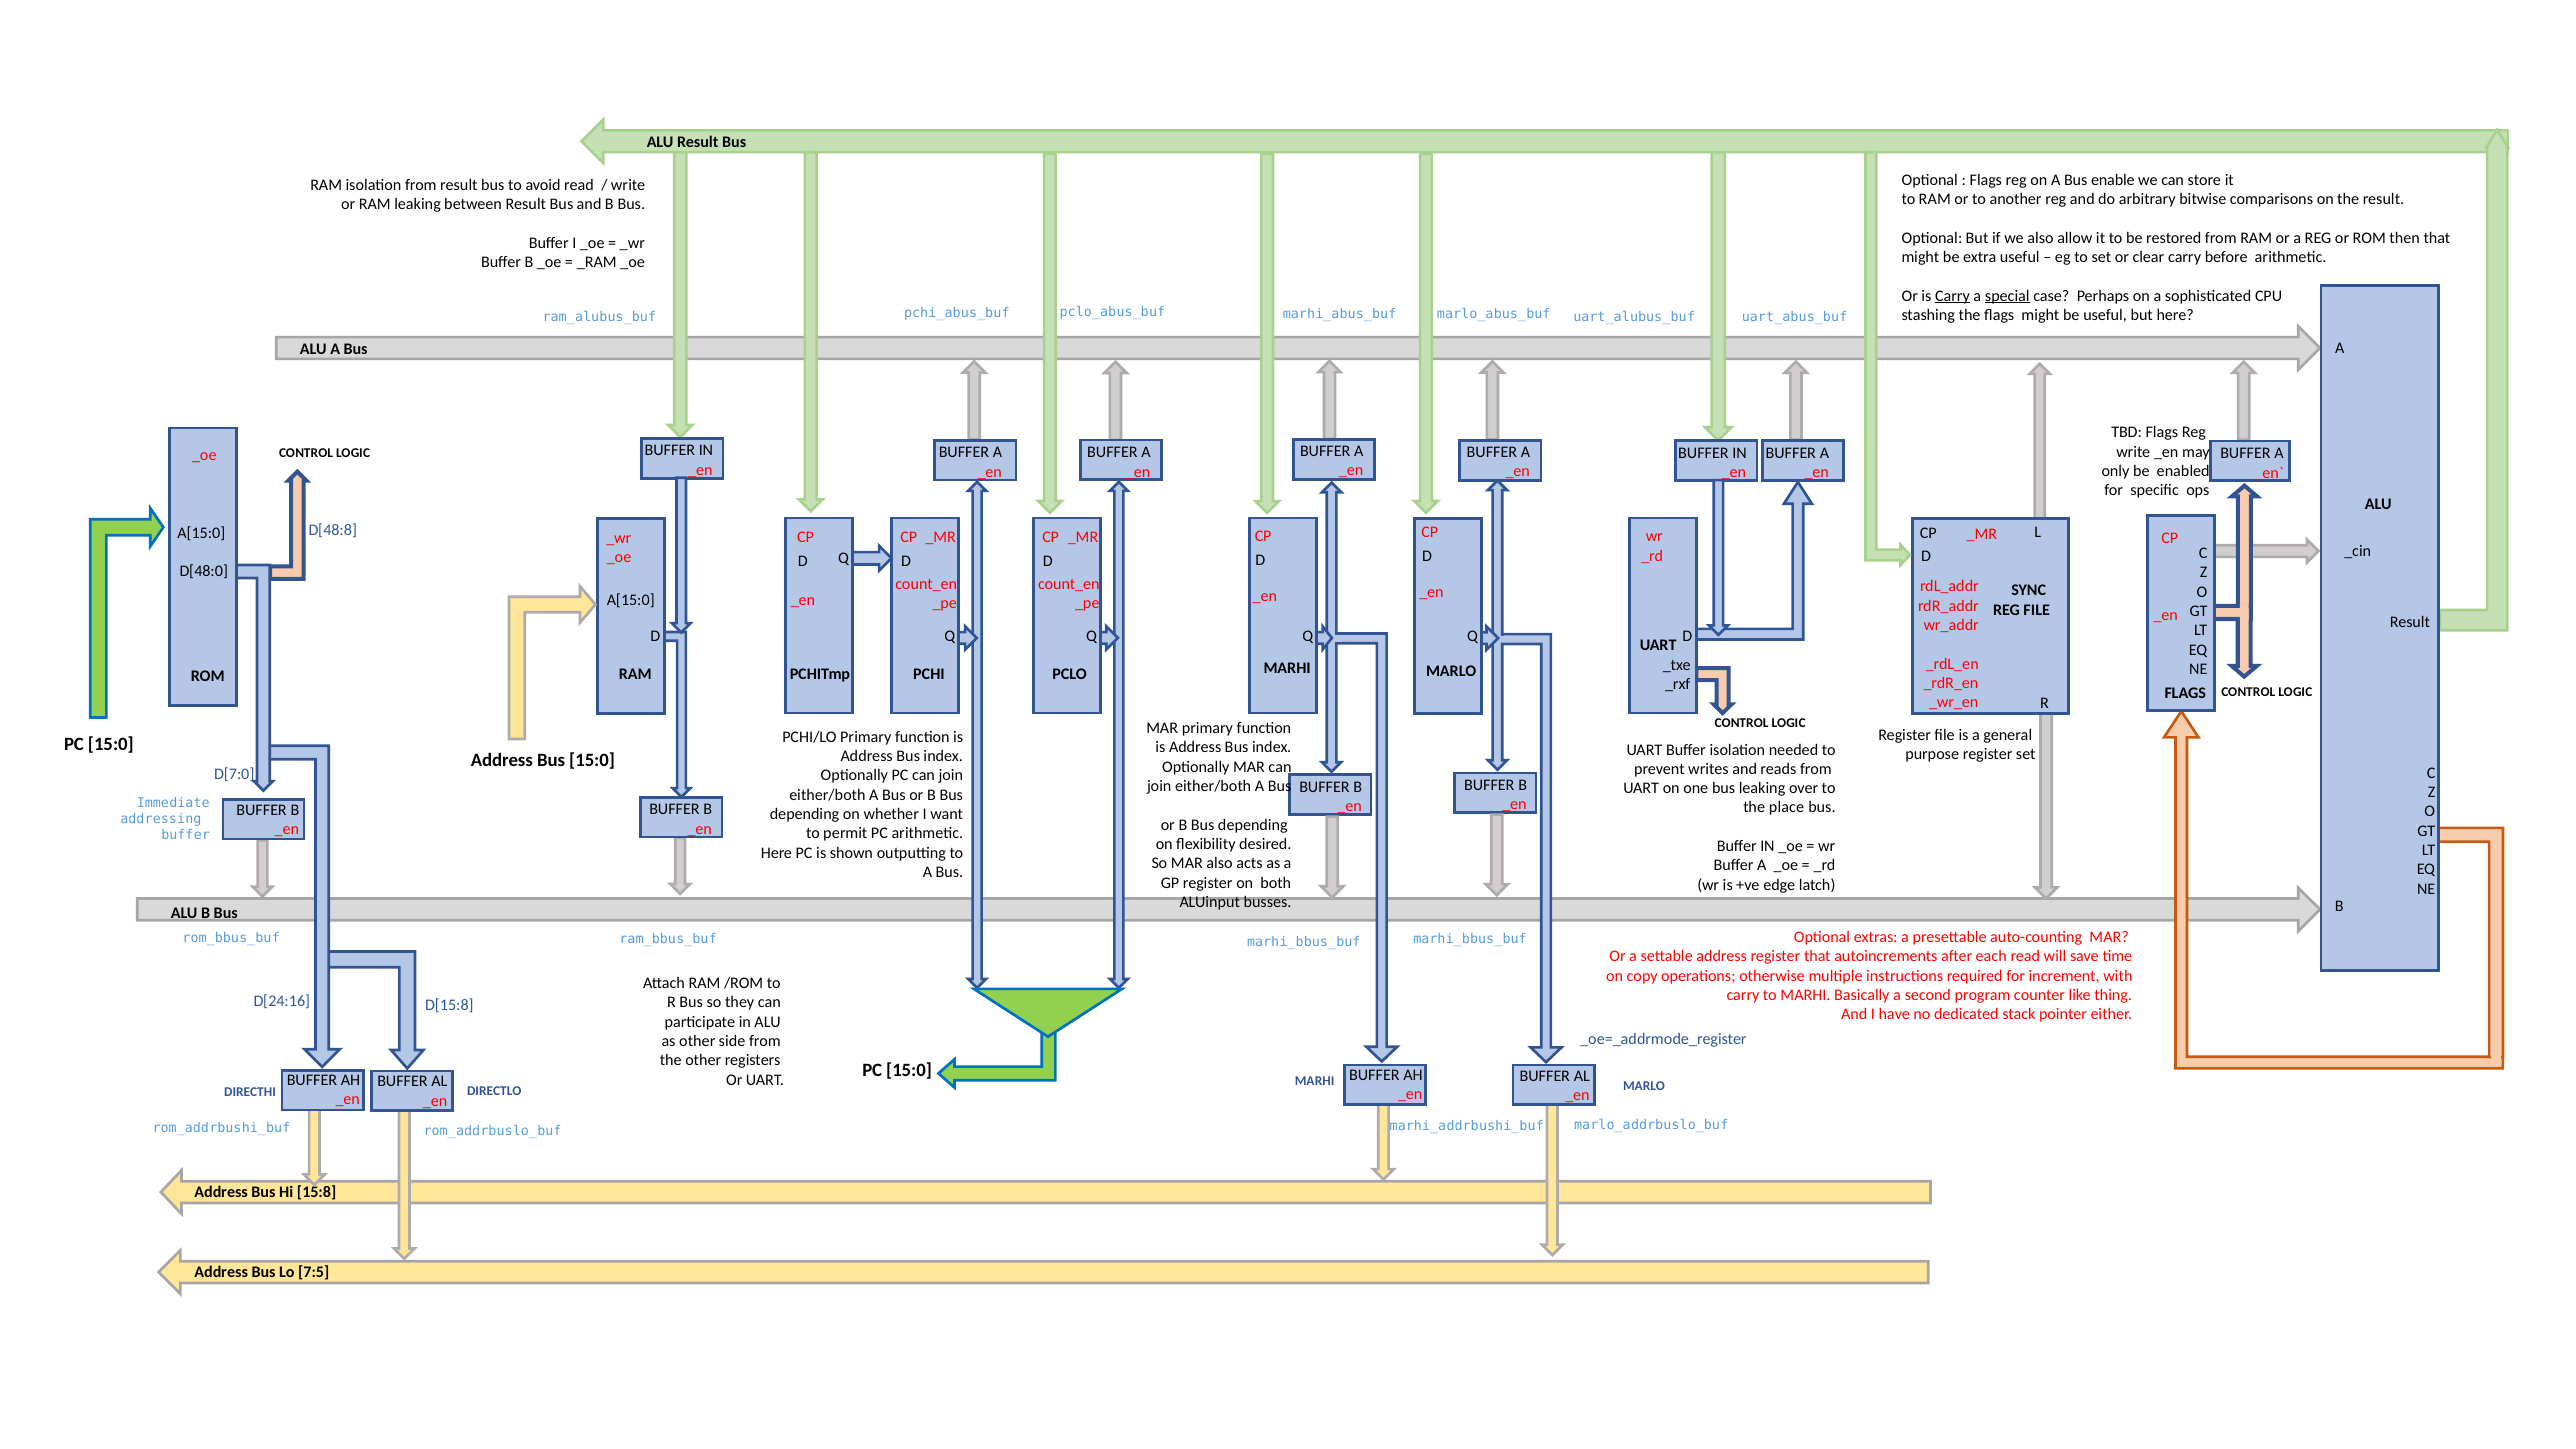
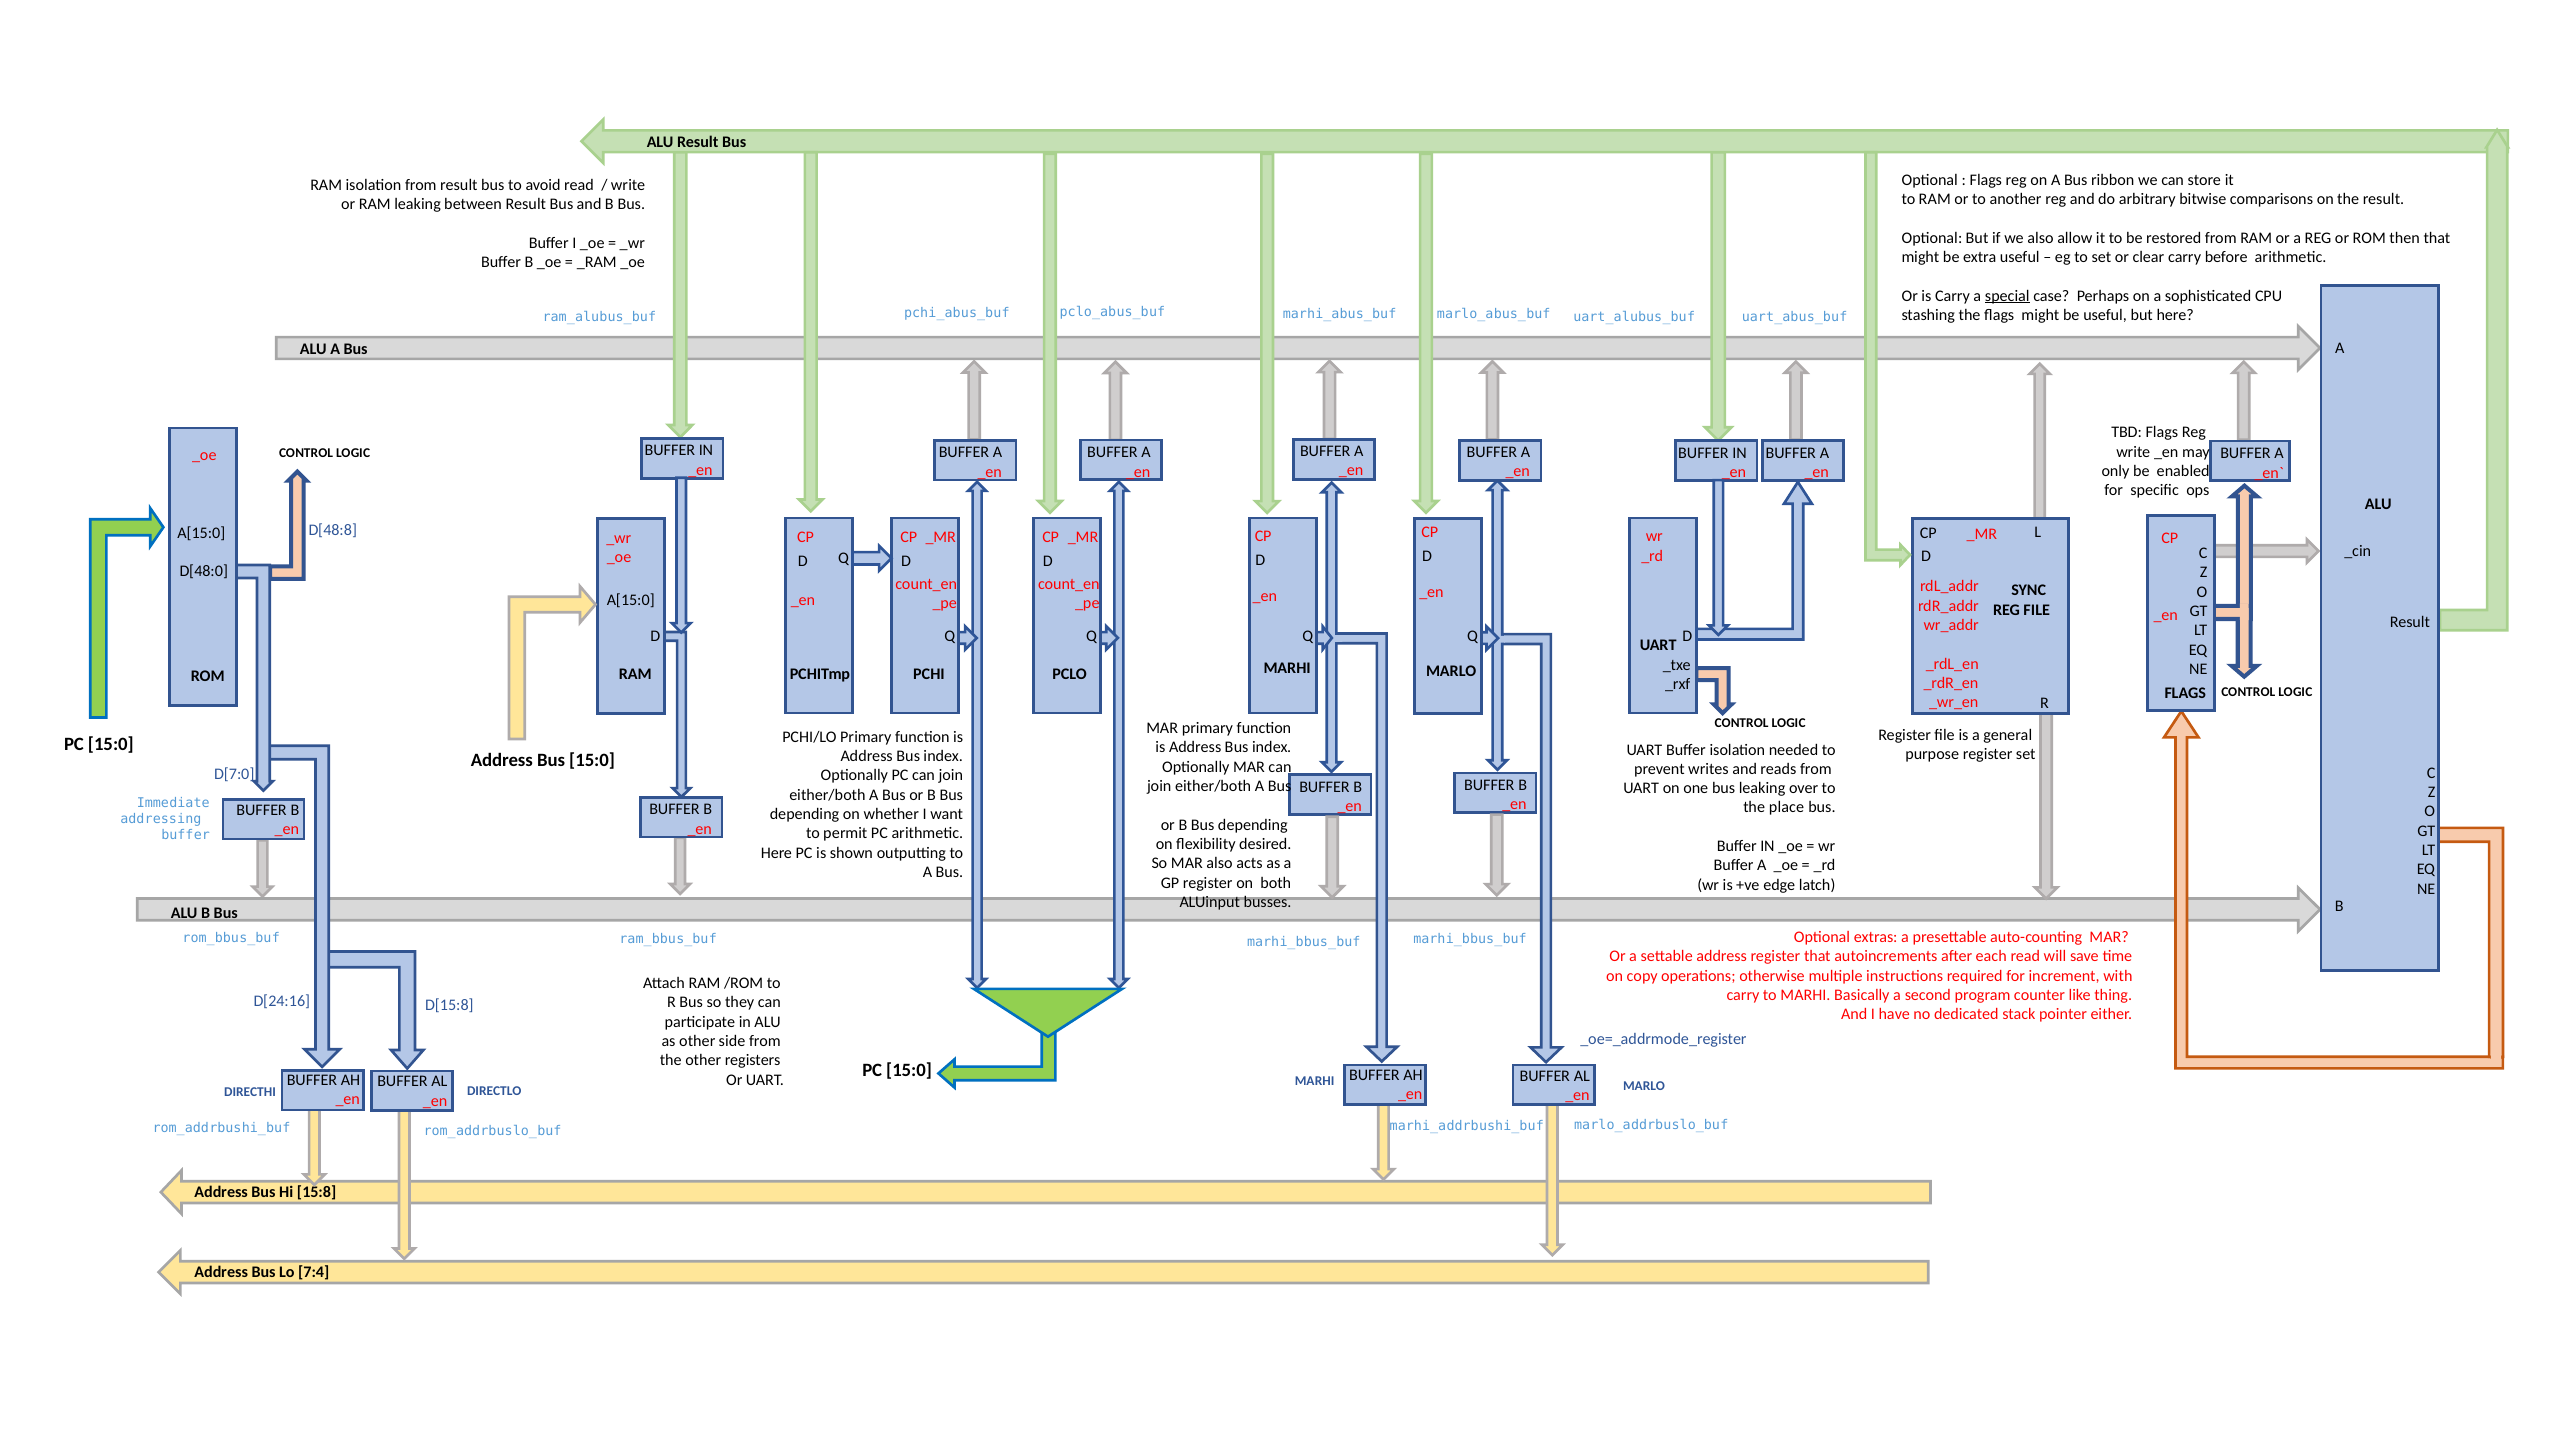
enable: enable -> ribbon (2113, 180)
Carry underline: present -> none (1952, 296)
7:5: 7:5 -> 7:4 (314, 1272)
